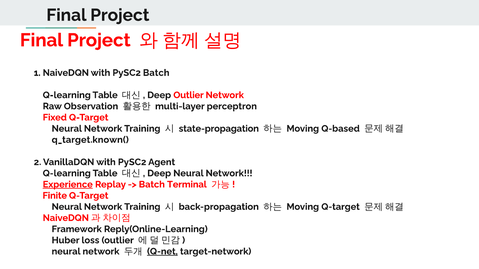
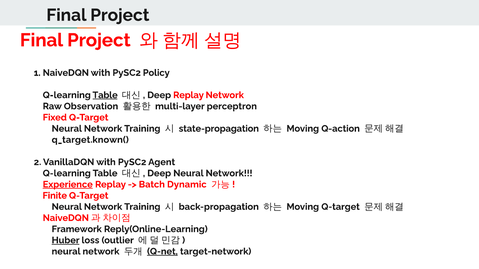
PySC2 Batch: Batch -> Policy (156, 73)
Table underline: none -> present (105, 95)
Deep Outlier: Outlier -> Replay (189, 95)
Q-based: Q-based -> Q-action (341, 129)
Terminal: Terminal -> Dynamic (187, 185)
Huber underline: none -> present (66, 241)
